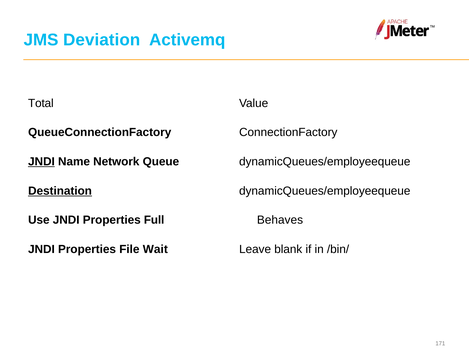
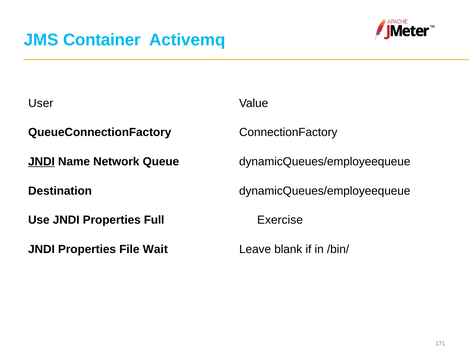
Deviation: Deviation -> Container (102, 40)
Total: Total -> User (41, 103)
Destination underline: present -> none (60, 191)
Behaves: Behaves -> Exercise (280, 220)
